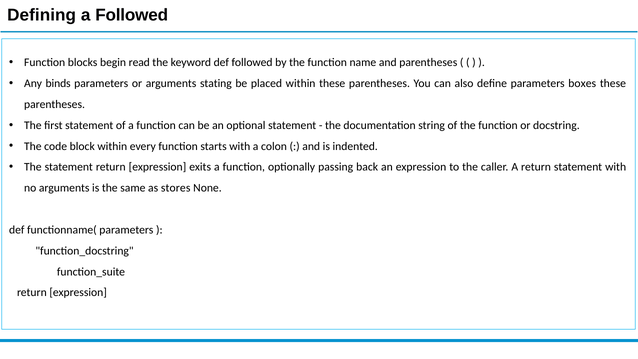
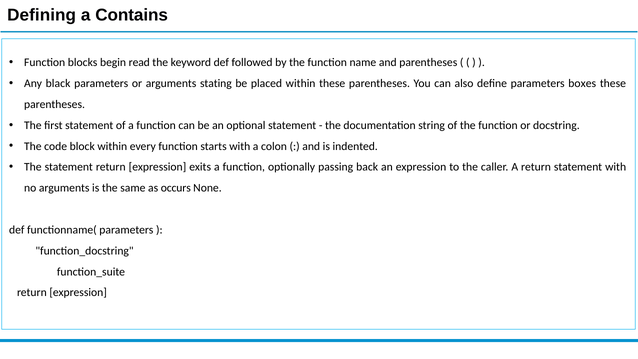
a Followed: Followed -> Contains (132, 15)
binds: binds -> black (58, 83)
stores: stores -> occurs (176, 188)
